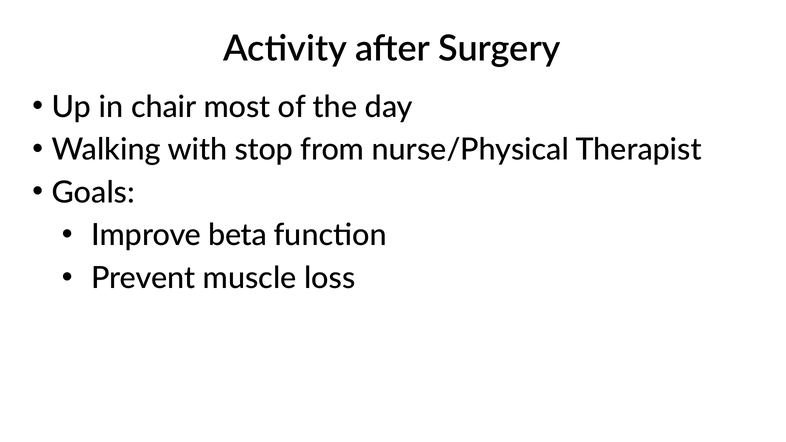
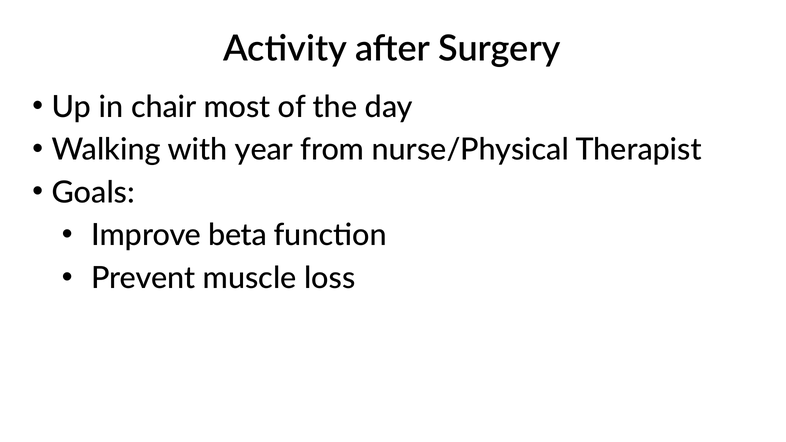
stop: stop -> year (264, 150)
